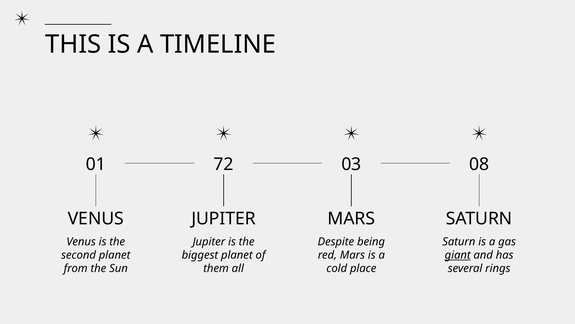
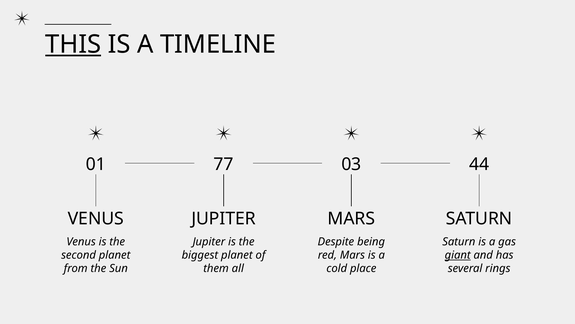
THIS underline: none -> present (73, 44)
72: 72 -> 77 (224, 164)
08: 08 -> 44 (479, 164)
